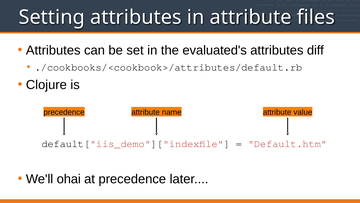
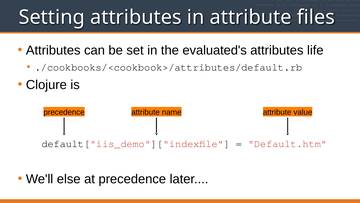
diff: diff -> life (315, 50)
ohai: ohai -> else (69, 179)
